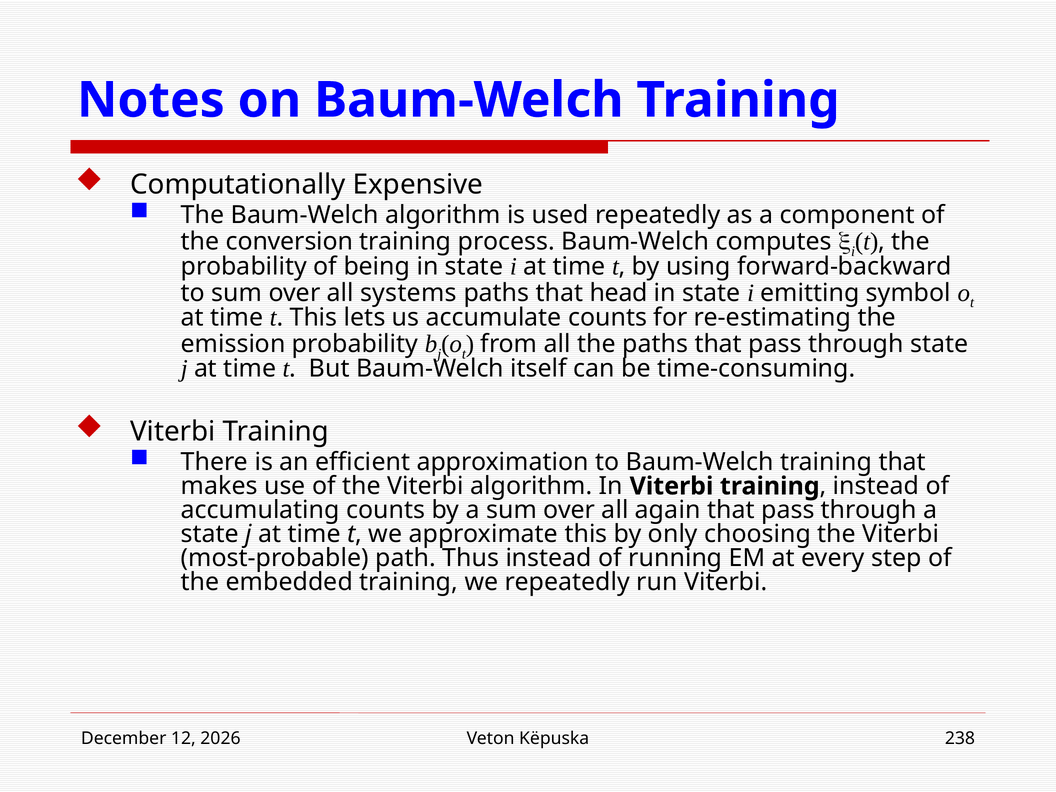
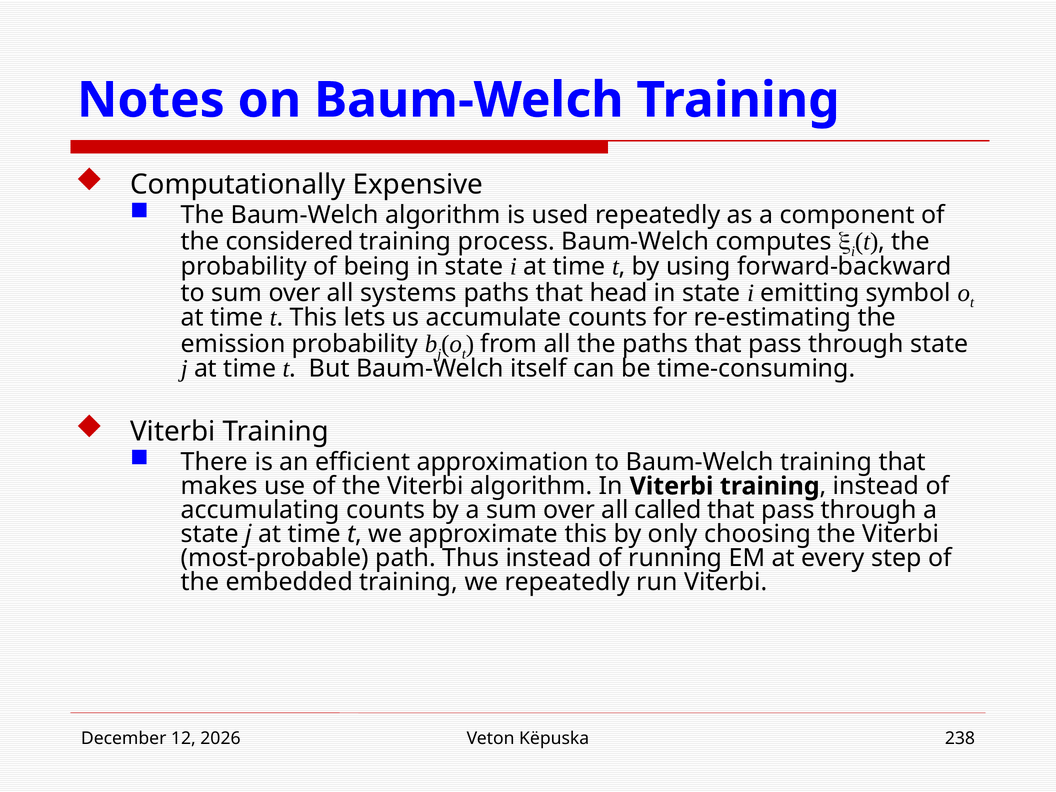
conversion: conversion -> considered (290, 242)
again: again -> called (668, 510)
